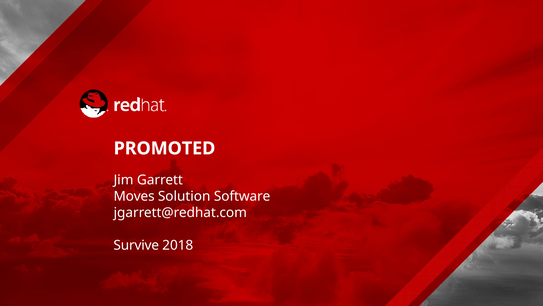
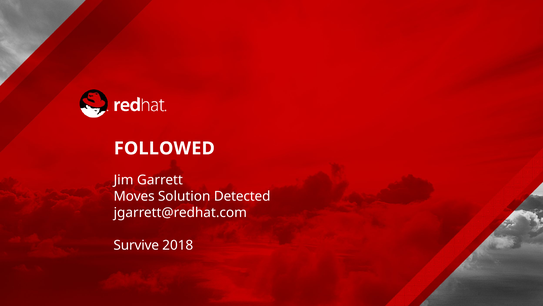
PROMOTED: PROMOTED -> FOLLOWED (164, 148)
Software: Software -> Detected (242, 196)
